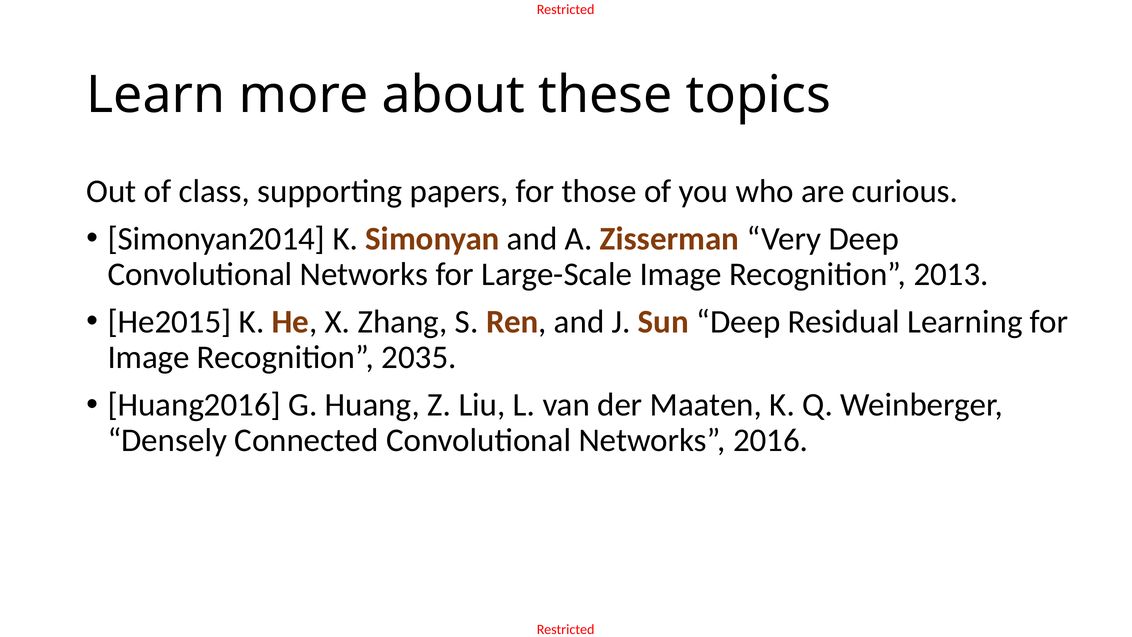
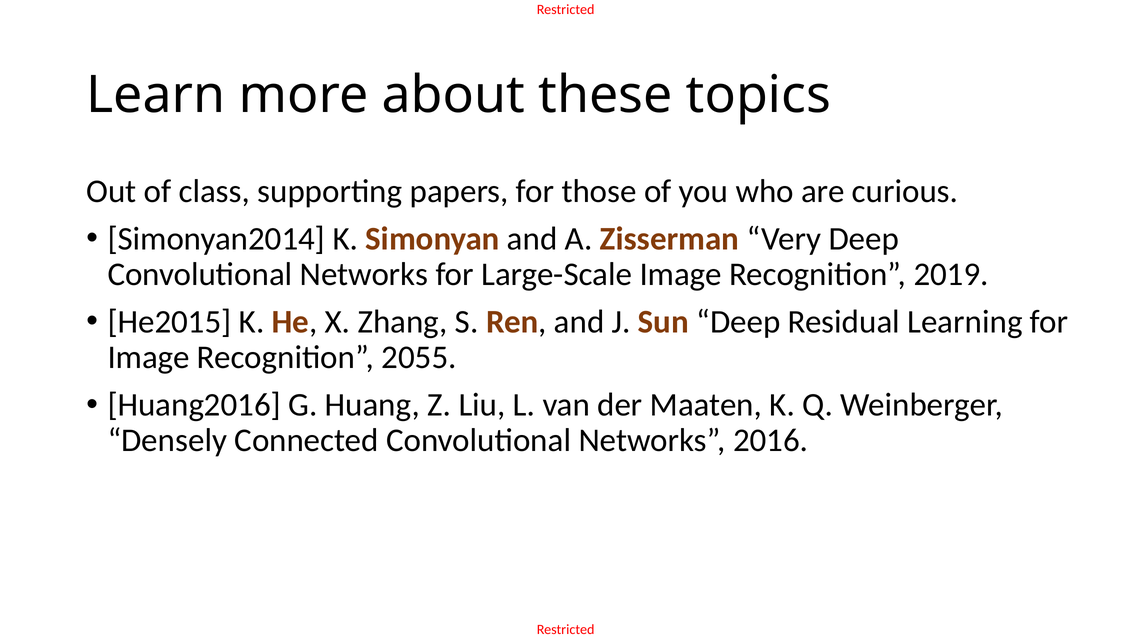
2013: 2013 -> 2019 (951, 274)
2035: 2035 -> 2055 (419, 357)
